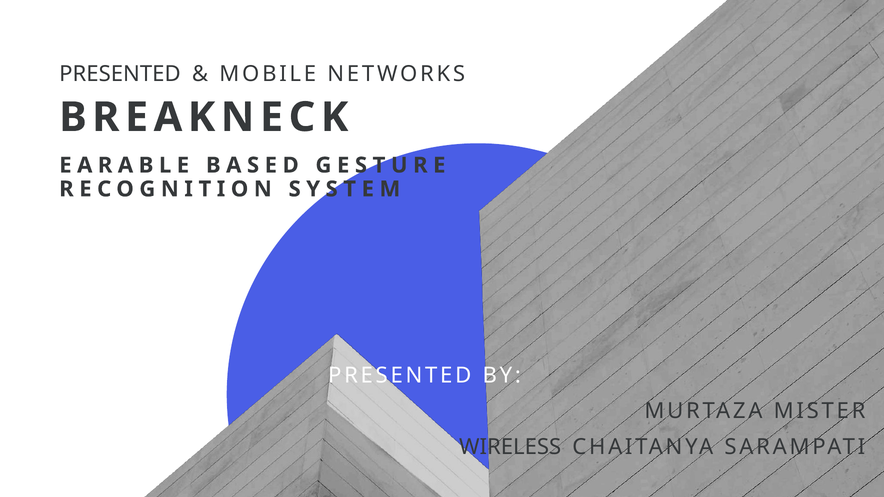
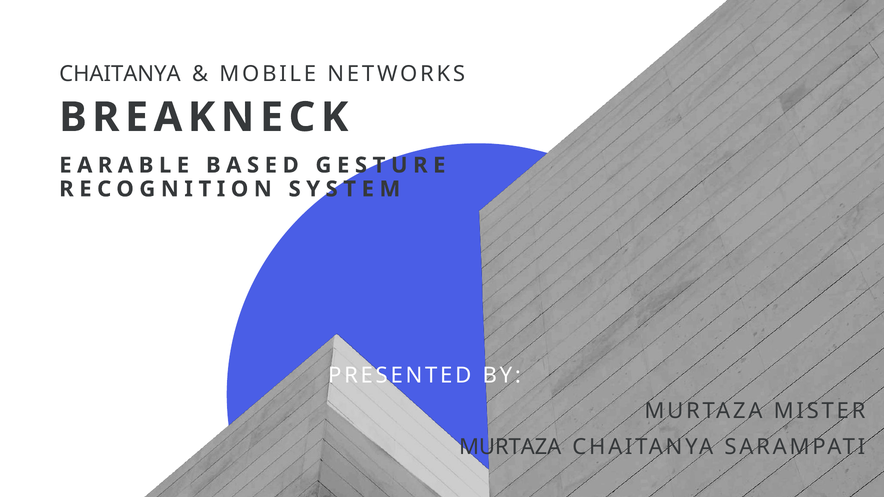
PRESENTED: PRESENTED -> CHAITANYA (120, 74)
WIRELESS: WIRELESS -> MURTAZA (510, 447)
